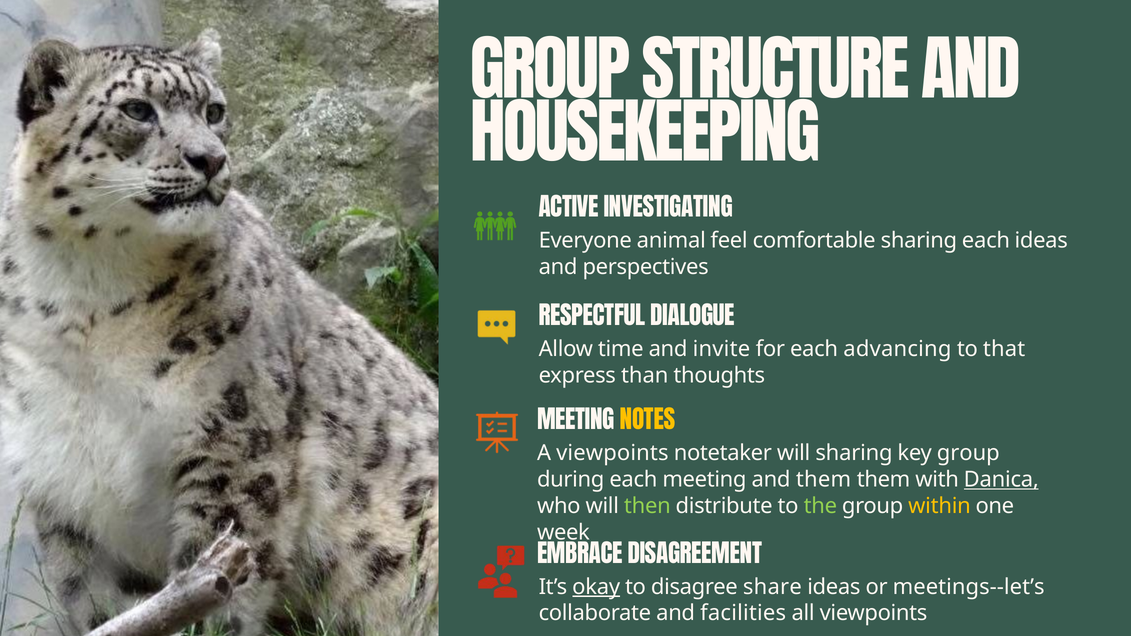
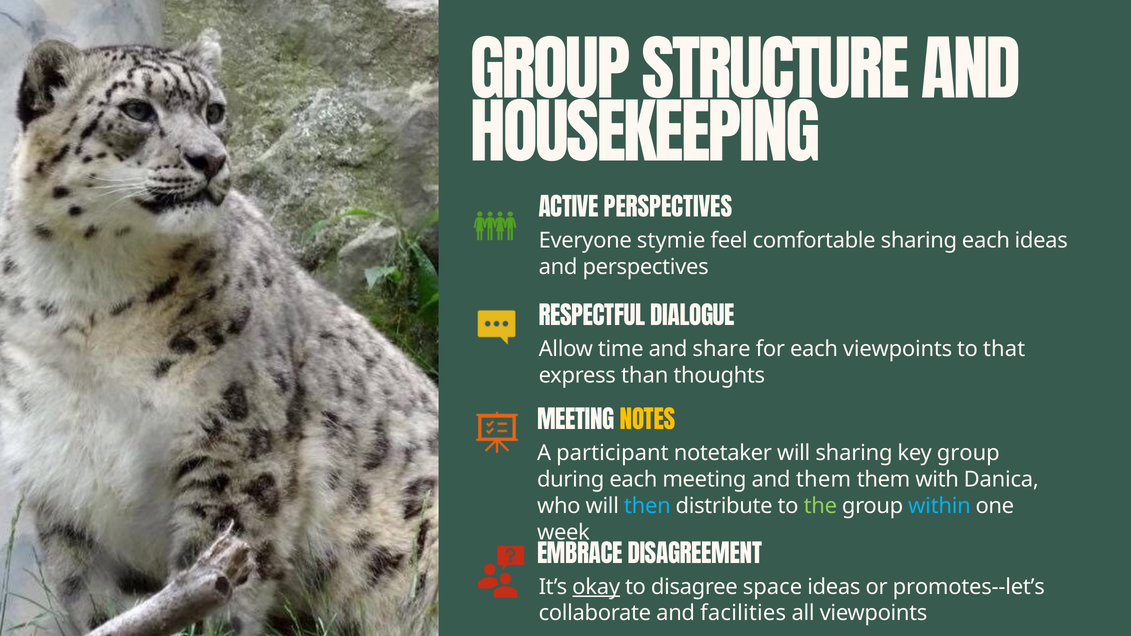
ACTIVE INVESTIGATING: INVESTIGATING -> PERSPECTIVES (668, 208)
animal: animal -> stymie (671, 241)
invite: invite -> share (722, 349)
each advancing: advancing -> viewpoints (898, 349)
A viewpoints: viewpoints -> participant (612, 453)
Danica underline: present -> none (1001, 480)
then colour: light green -> light blue (647, 506)
within colour: yellow -> light blue (939, 506)
share: share -> space (772, 587)
meetings--let’s: meetings--let’s -> promotes--let’s (969, 587)
